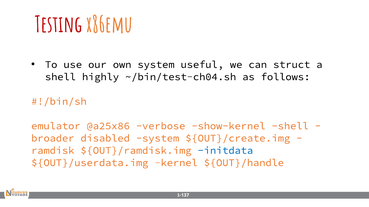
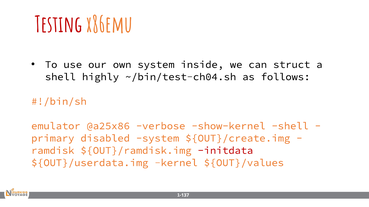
useful: useful -> inside (202, 65)
broader: broader -> primary (53, 139)
initdata colour: blue -> red (225, 151)
${OUT}/handle: ${OUT}/handle -> ${OUT}/values (244, 163)
